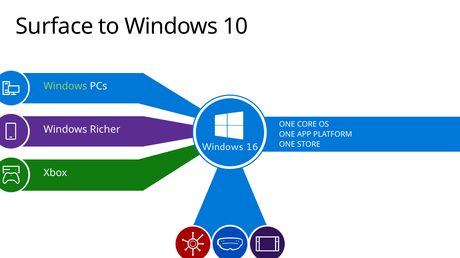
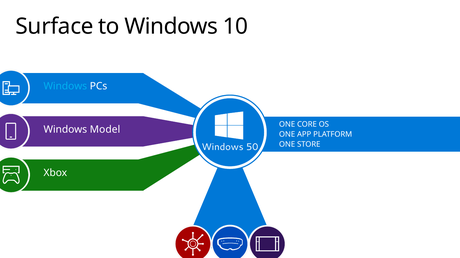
Windows colour: light green -> light blue (65, 86)
Richer: Richer -> Model (105, 130)
16: 16 -> 50 (252, 147)
